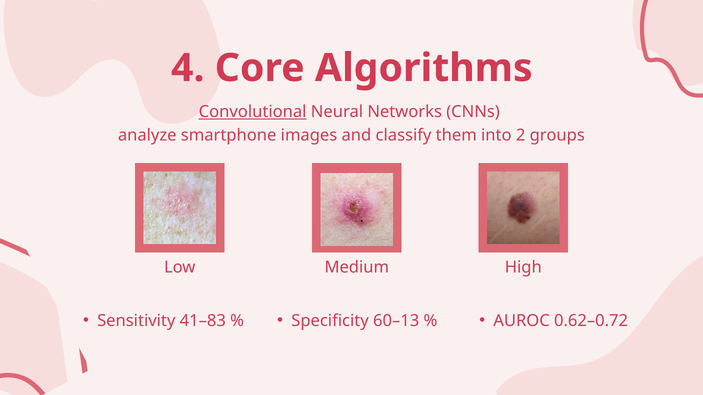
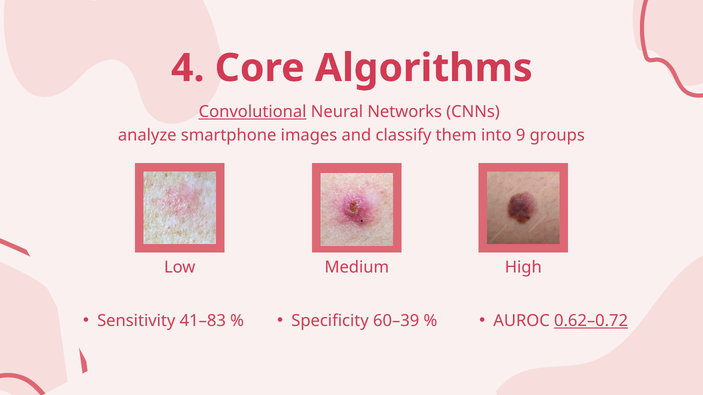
2: 2 -> 9 (521, 135)
60–13: 60–13 -> 60–39 (396, 321)
0.62–0.72 underline: none -> present (591, 321)
